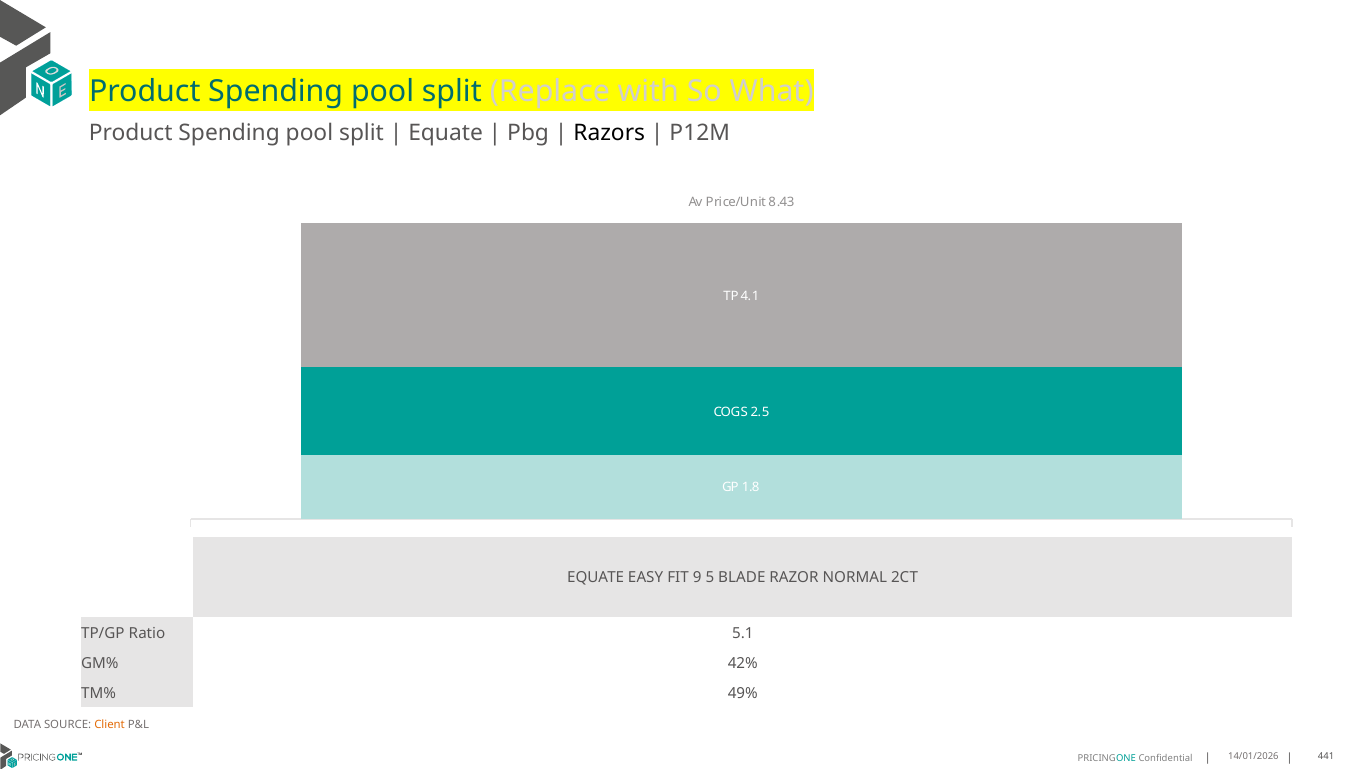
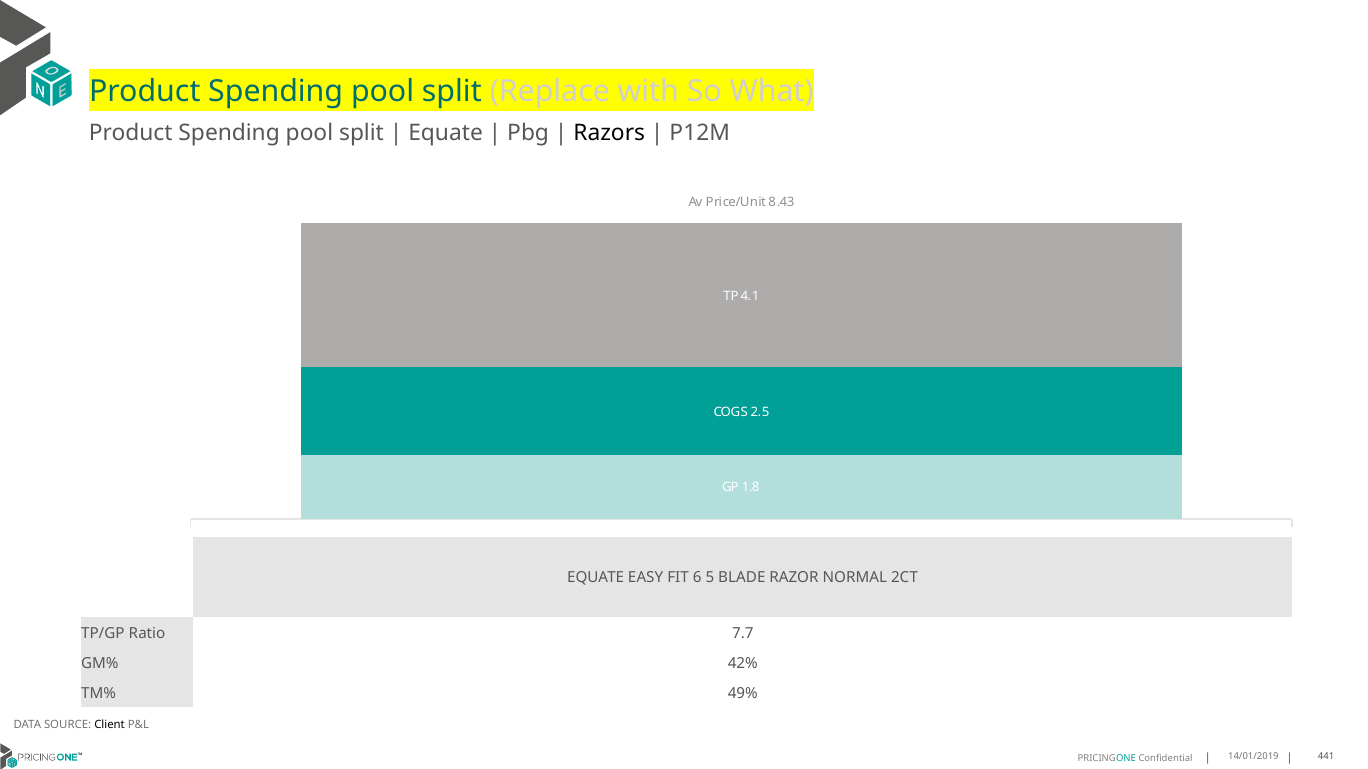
9: 9 -> 6 (697, 578)
5.1: 5.1 -> 7.7 (743, 634)
Client colour: orange -> black (110, 725)
14/01/2026: 14/01/2026 -> 14/01/2019 (1253, 757)
